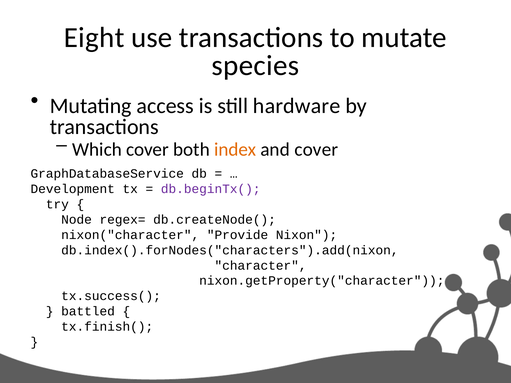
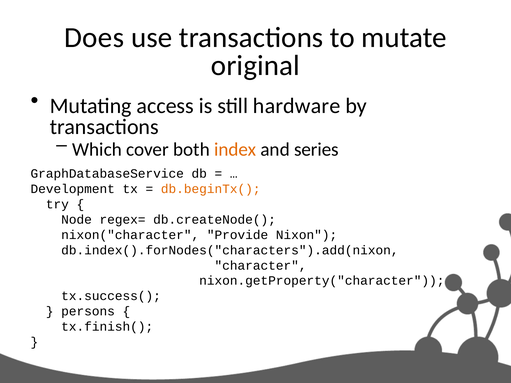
Eight: Eight -> Does (94, 38)
species: species -> original (255, 66)
and cover: cover -> series (316, 149)
db.beginTx( colour: purple -> orange (211, 189)
battled: battled -> persons (88, 312)
